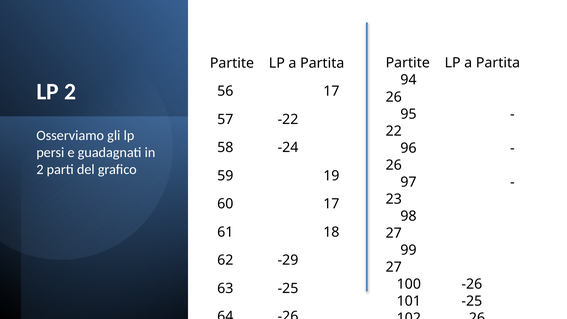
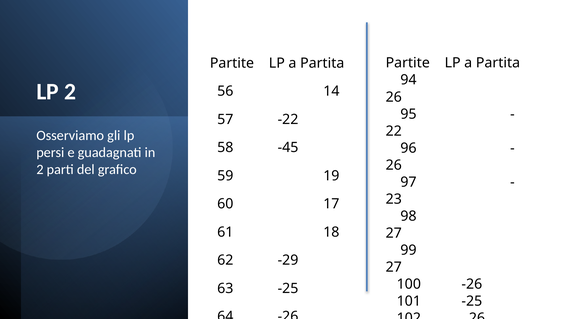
56 17: 17 -> 14 (331, 91)
-24: -24 -> -45 (288, 148)
